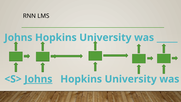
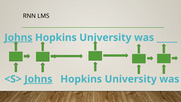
Johns underline: none -> present (18, 37)
